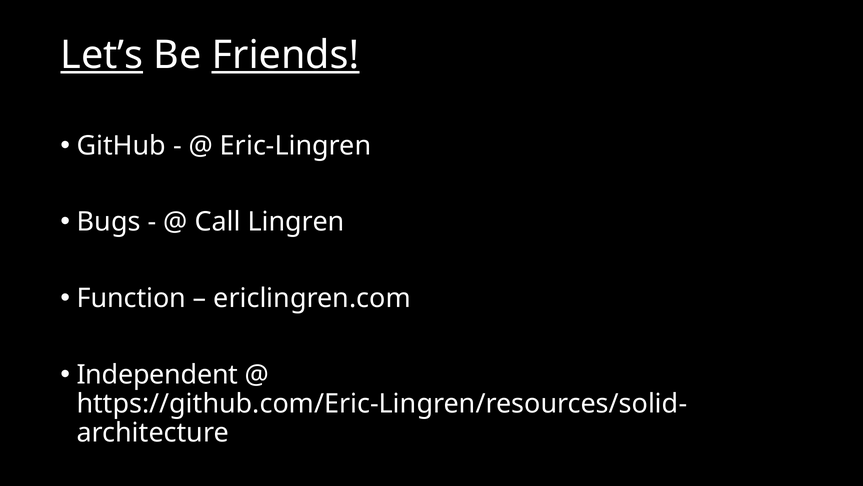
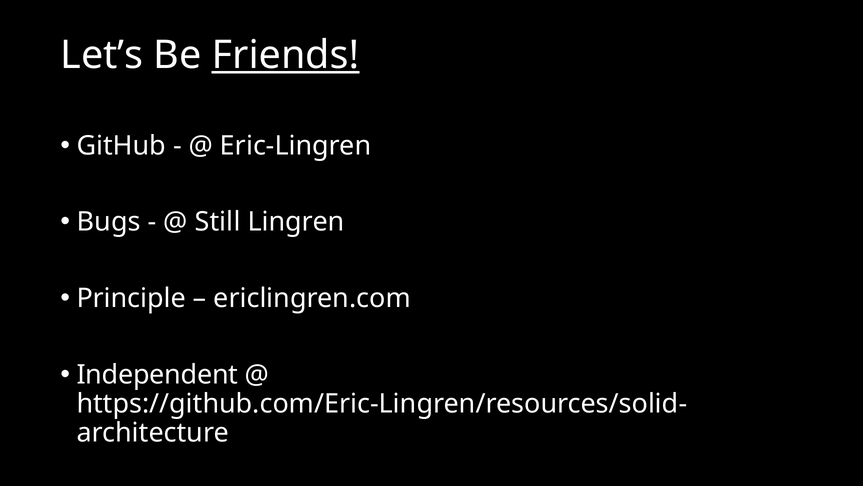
Let’s underline: present -> none (102, 55)
Call: Call -> Still (218, 222)
Function: Function -> Principle (131, 298)
